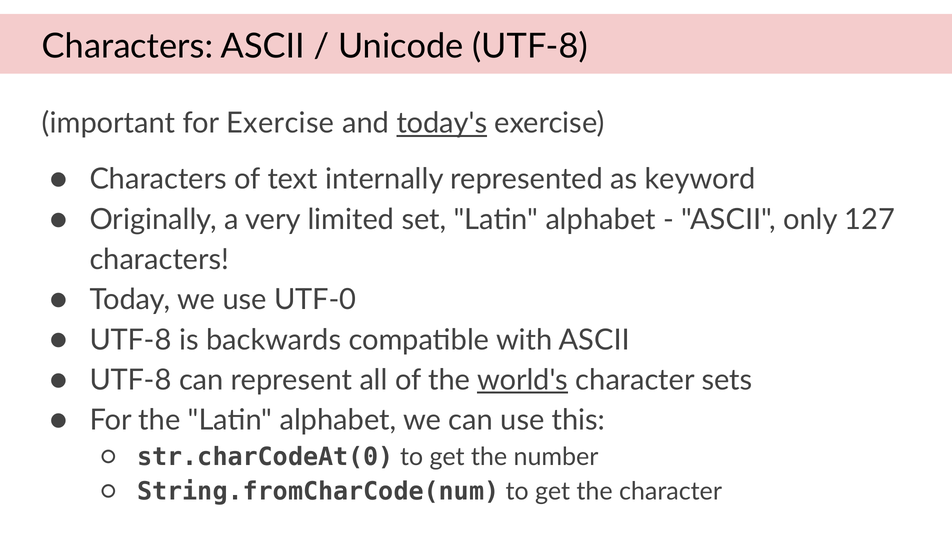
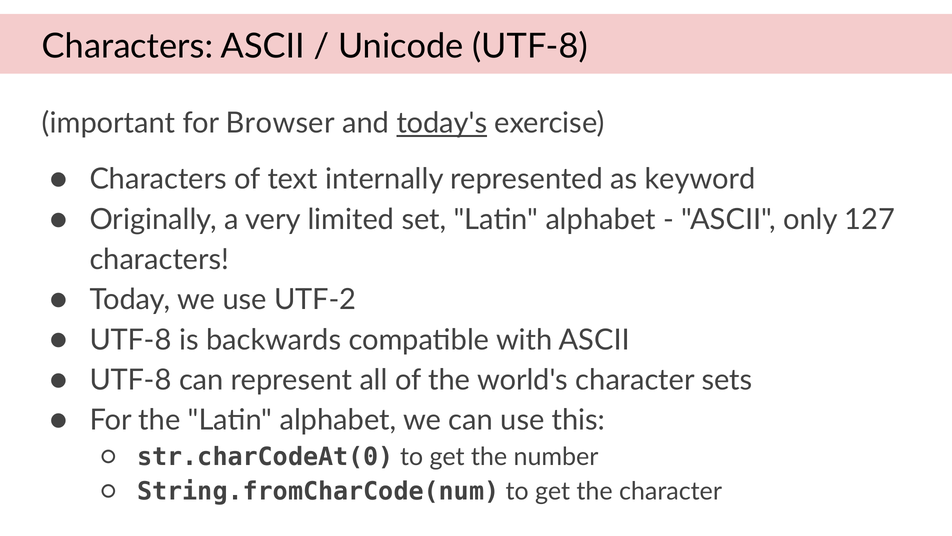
for Exercise: Exercise -> Browser (280, 123)
UTF-0: UTF-0 -> UTF-2 (315, 300)
world's underline: present -> none (523, 380)
